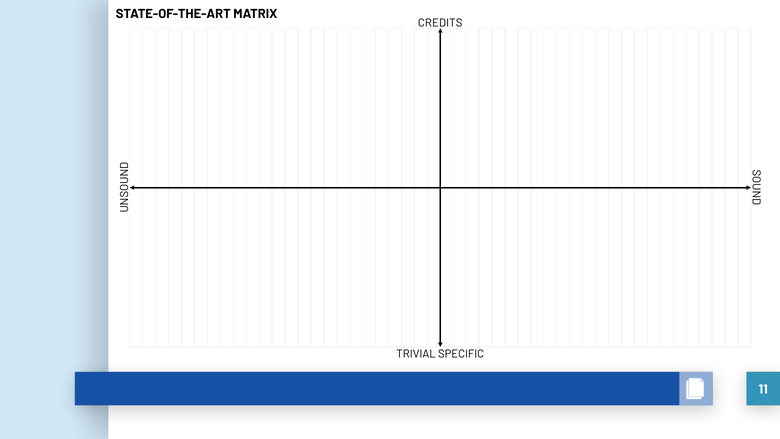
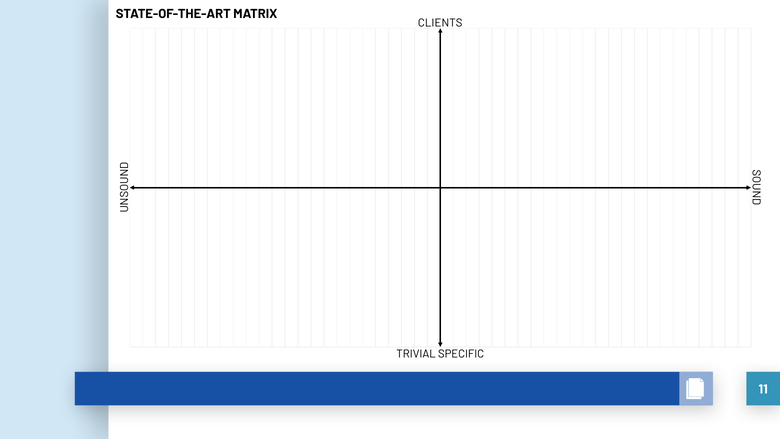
CREDITS: CREDITS -> CLIENTS (440, 23)
